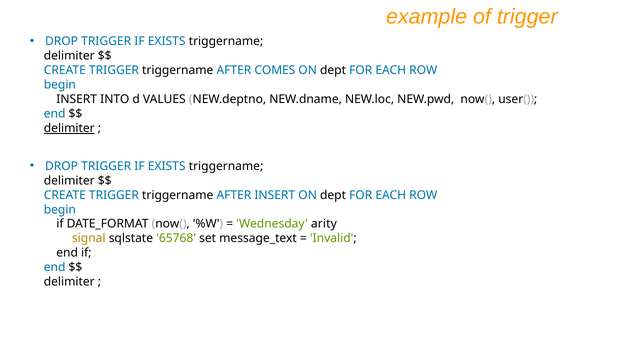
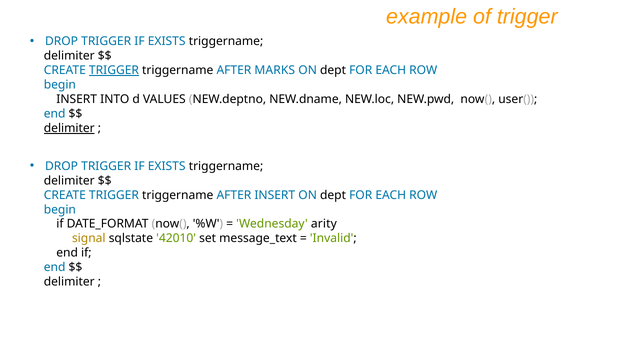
TRIGGER underline: none -> present (114, 70)
COMES: COMES -> MARKS (275, 70)
65768: 65768 -> 42010 (176, 238)
